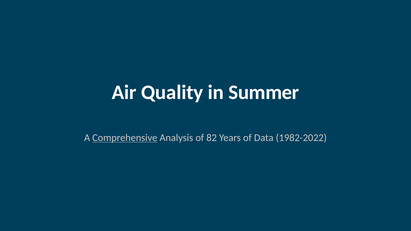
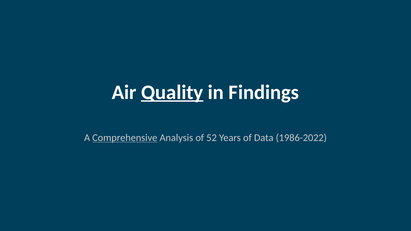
Quality underline: none -> present (172, 92)
Summer: Summer -> Findings (264, 92)
82: 82 -> 52 (212, 138)
1982-2022: 1982-2022 -> 1986-2022 (301, 138)
